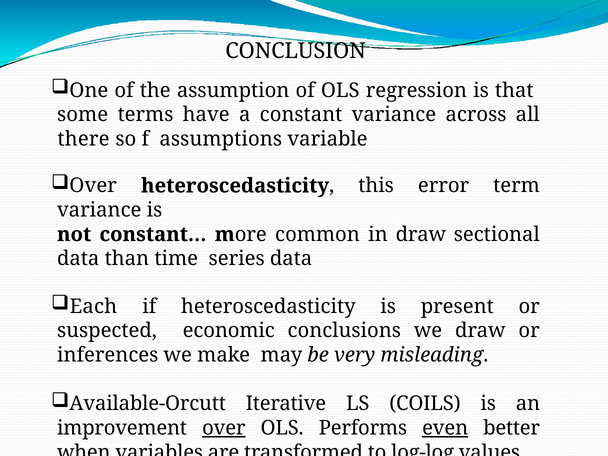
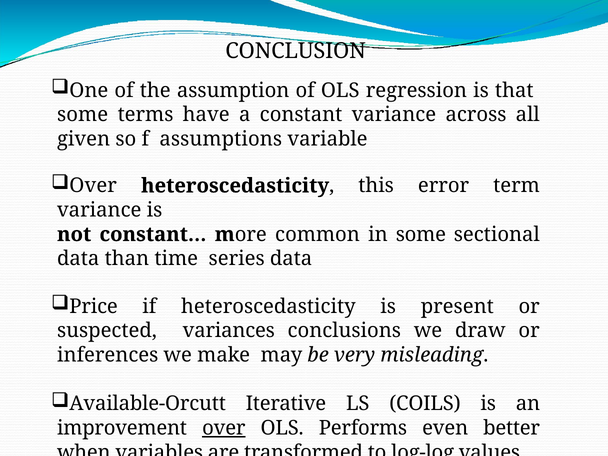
there: there -> given (84, 139)
in draw: draw -> some (421, 234)
Each: Each -> Price (94, 306)
economic: economic -> variances (229, 331)
even underline: present -> none (445, 428)
